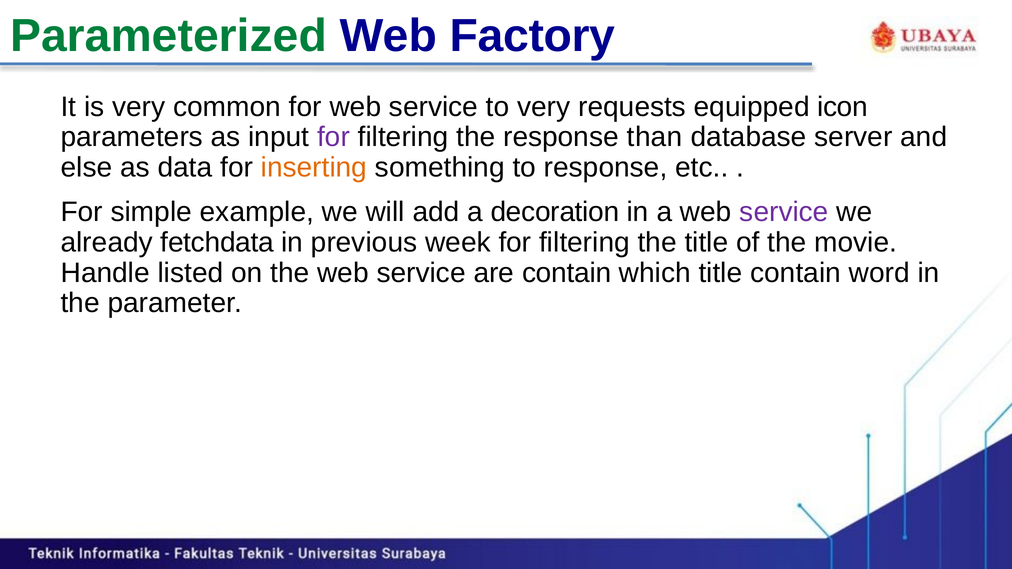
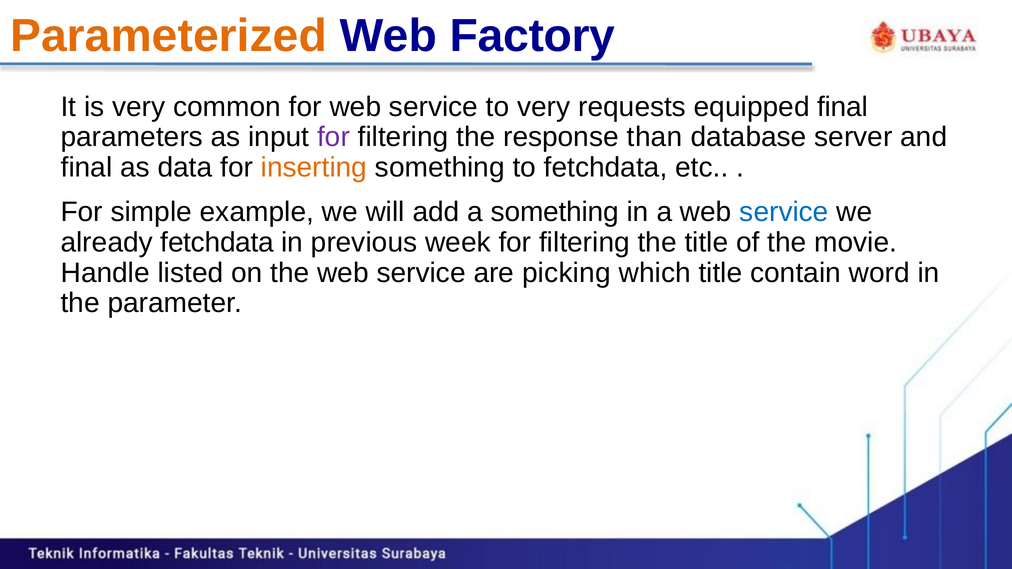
Parameterized colour: green -> orange (169, 36)
equipped icon: icon -> final (843, 107)
else: else -> final (87, 168)
to response: response -> fetchdata (606, 168)
a decoration: decoration -> something (555, 212)
service colour: purple -> blue (784, 212)
are contain: contain -> picking (566, 273)
